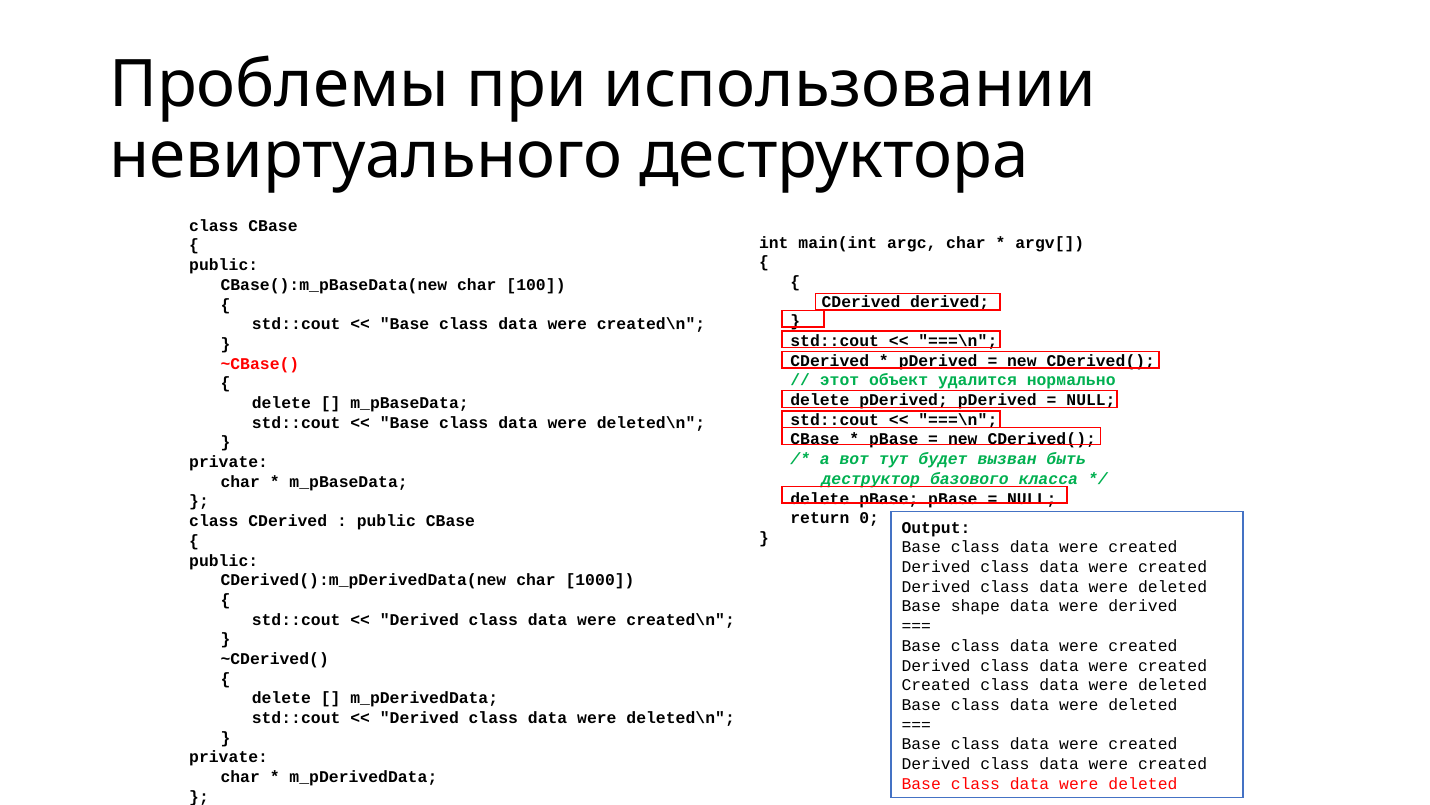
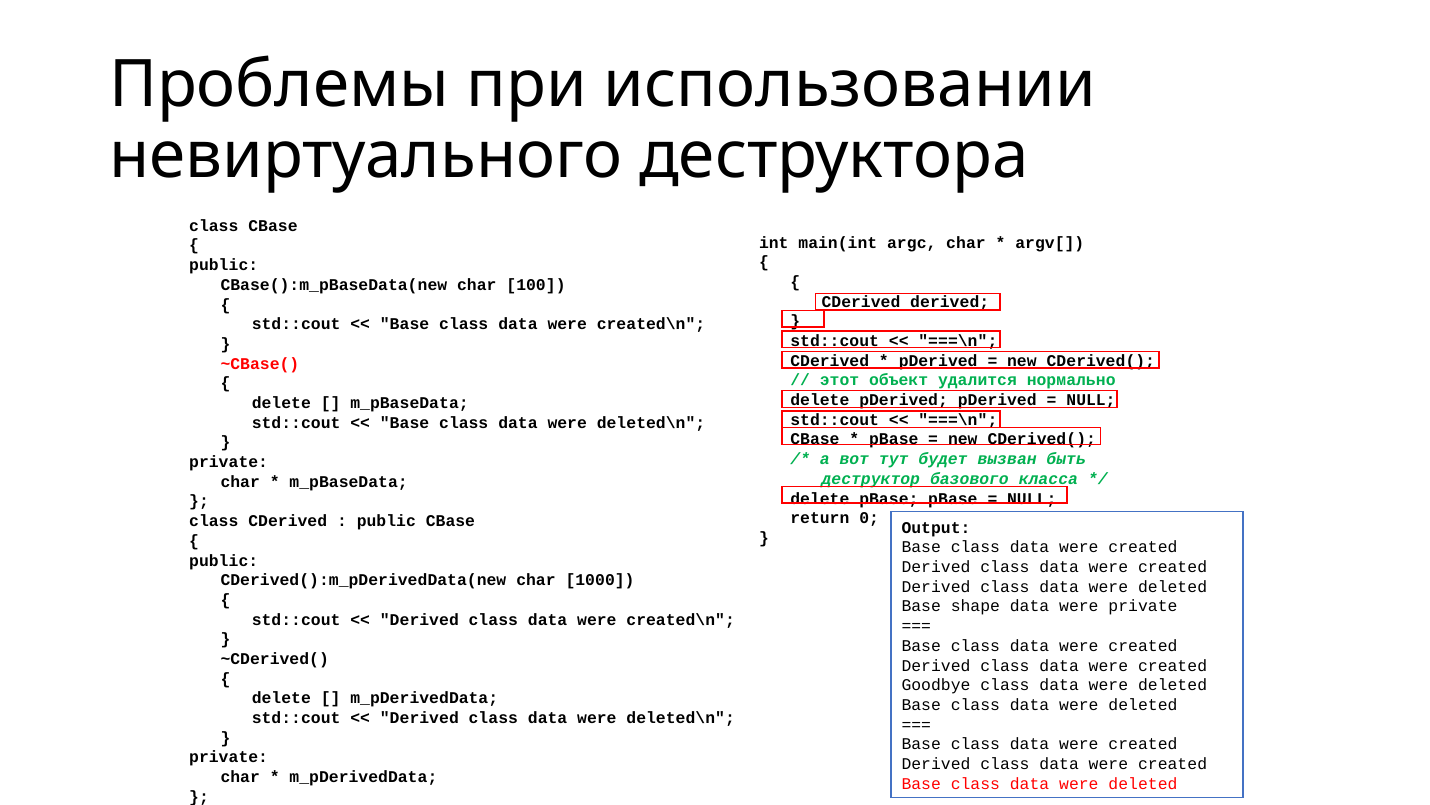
were derived: derived -> private (1143, 606)
Created: Created -> Goodbye (936, 685)
